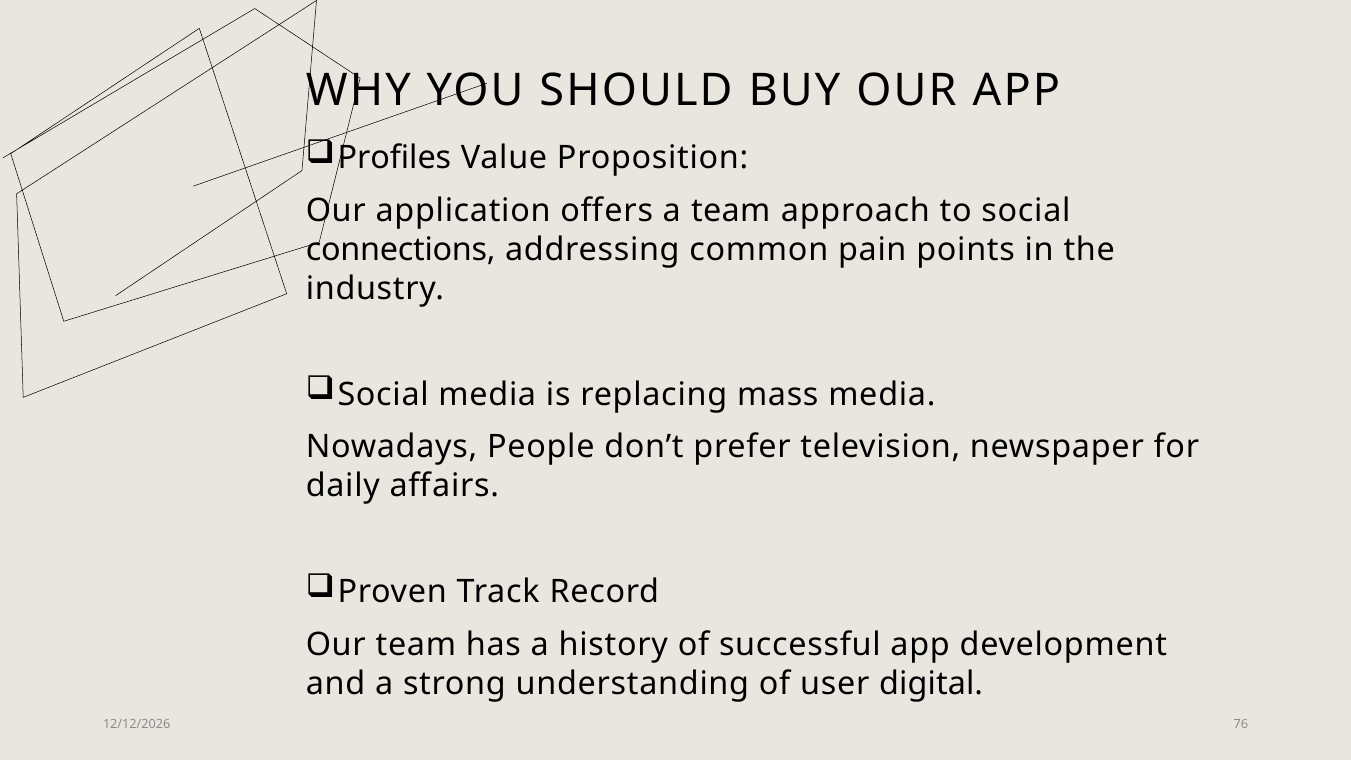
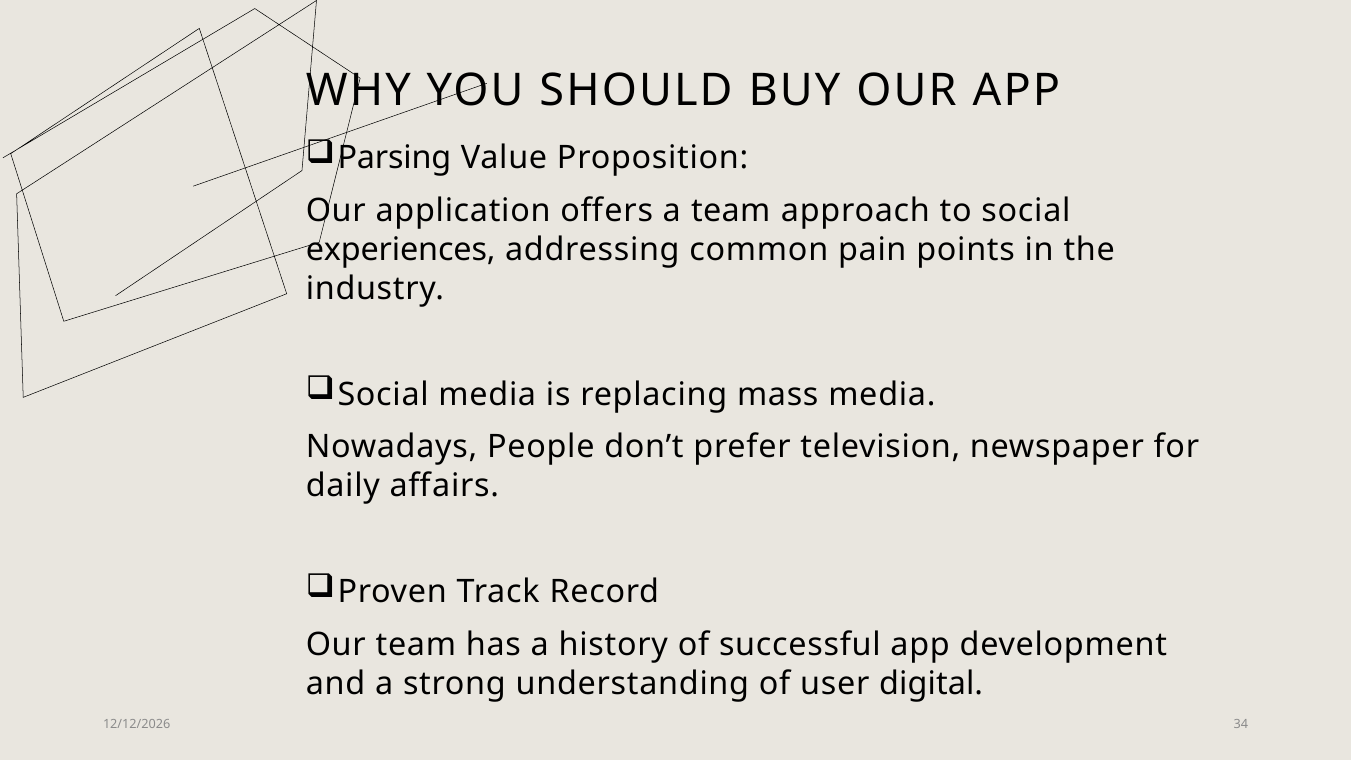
Profiles: Profiles -> Parsing (394, 158)
connections: connections -> experiences (401, 250)
76: 76 -> 34 (1241, 724)
